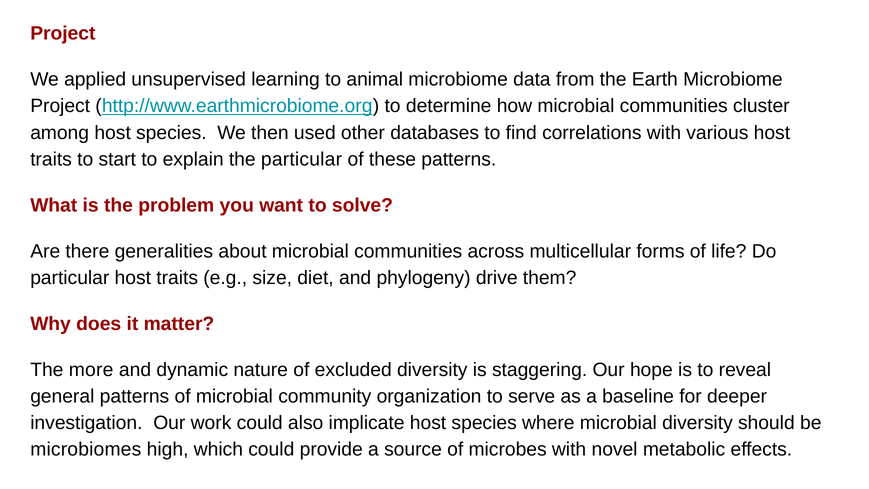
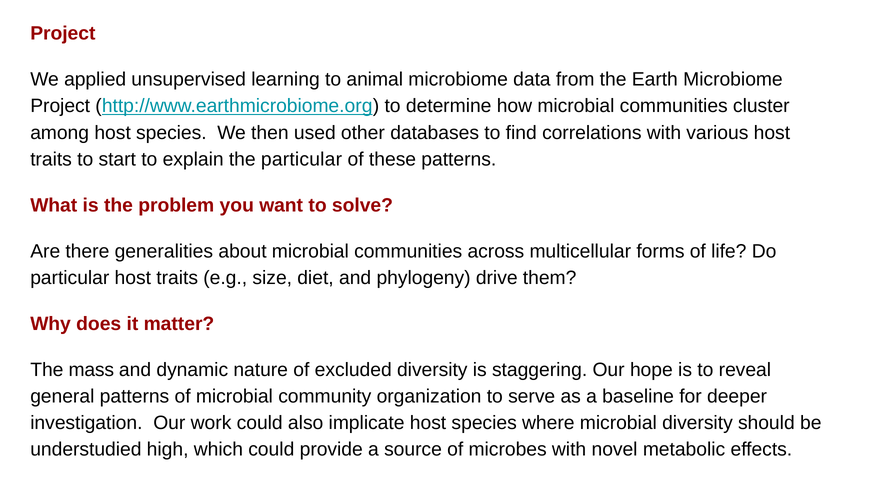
more: more -> mass (91, 370)
microbiomes: microbiomes -> understudied (86, 449)
